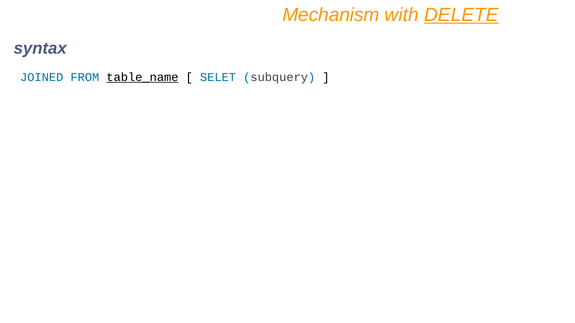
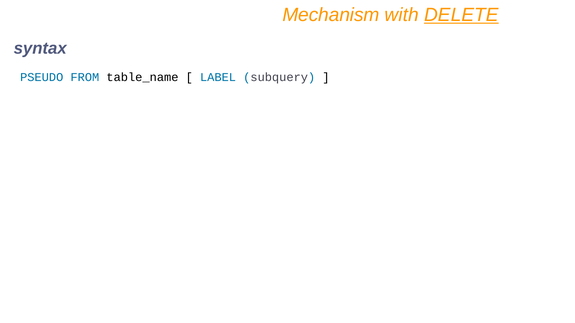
JOINED: JOINED -> PSEUDO (42, 77)
table_name underline: present -> none (142, 77)
SELET: SELET -> LABEL (218, 77)
